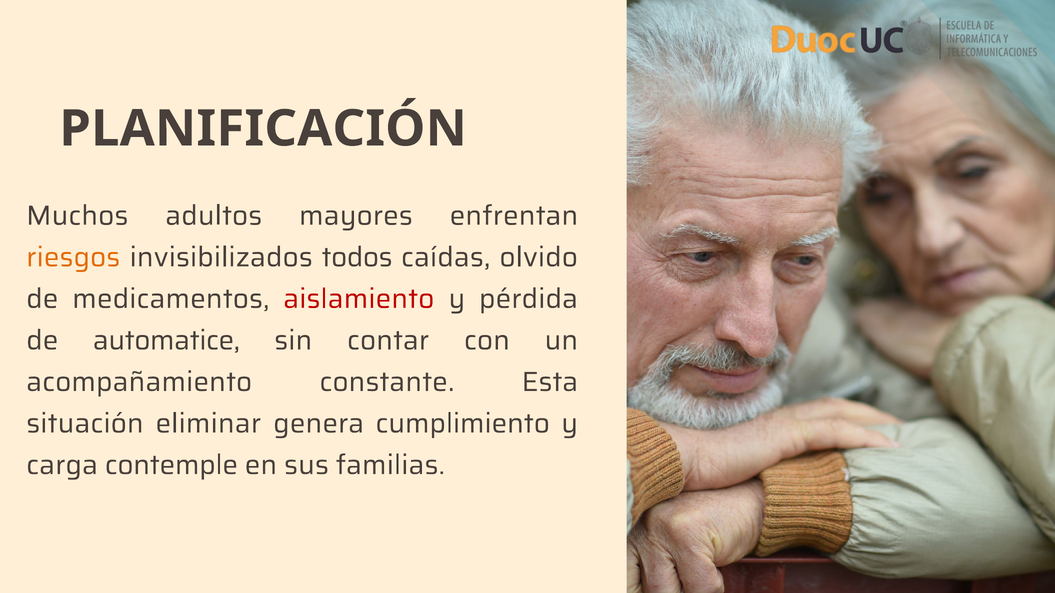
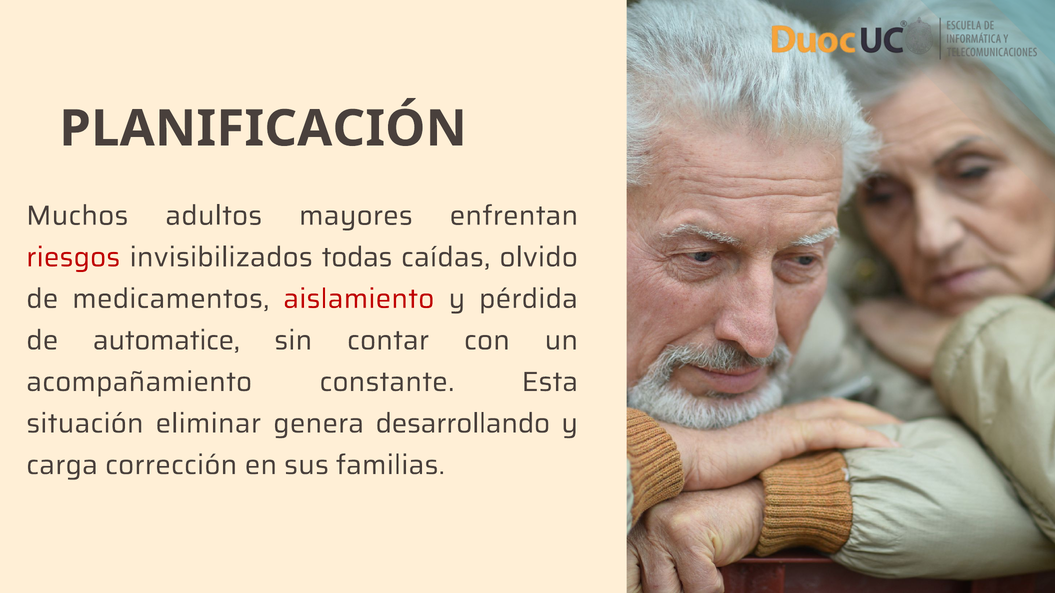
riesgos colour: orange -> red (73, 257)
todos: todos -> todas (357, 257)
cumplimiento: cumplimiento -> desarrollando (463, 424)
contemple: contemple -> corrección (171, 465)
